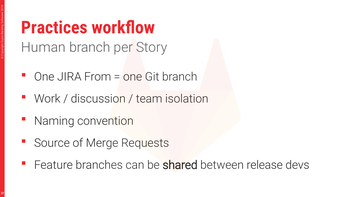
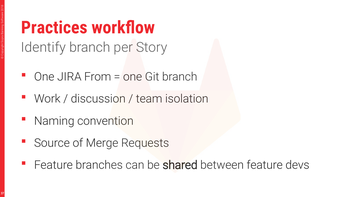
Human: Human -> Identify (43, 47)
release: release -> feature (265, 165)
